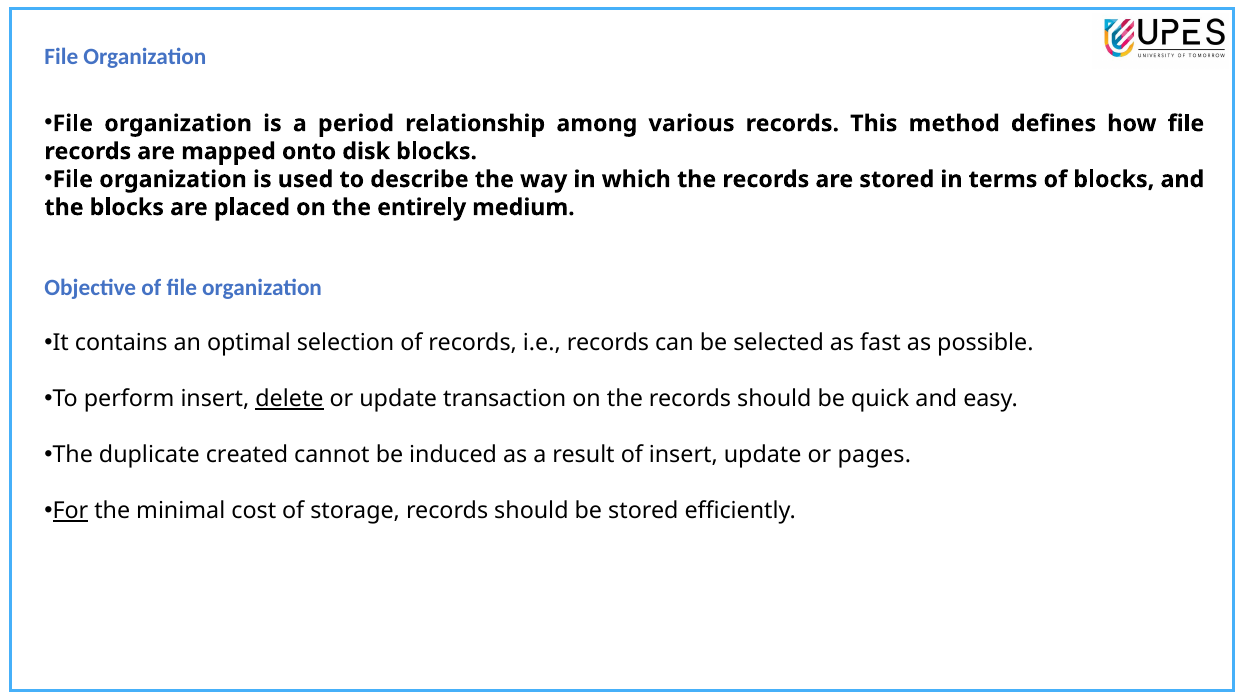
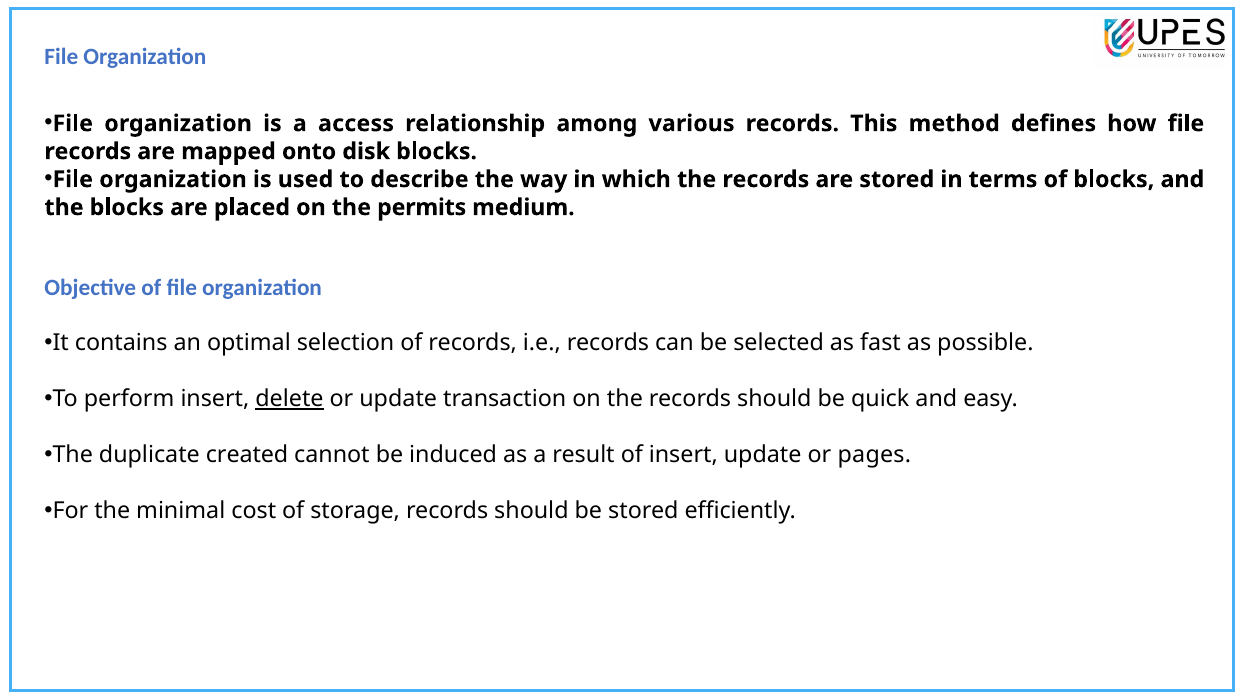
period: period -> access (356, 124)
entirely: entirely -> permits (422, 207)
For underline: present -> none (70, 511)
